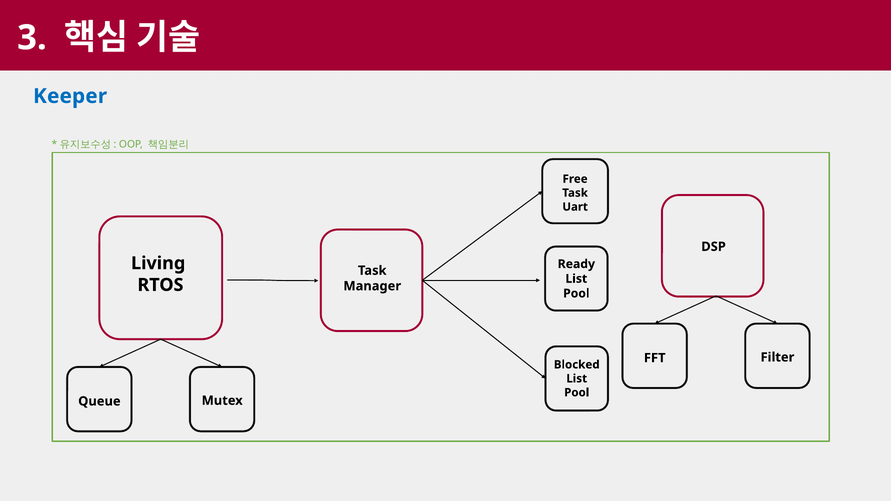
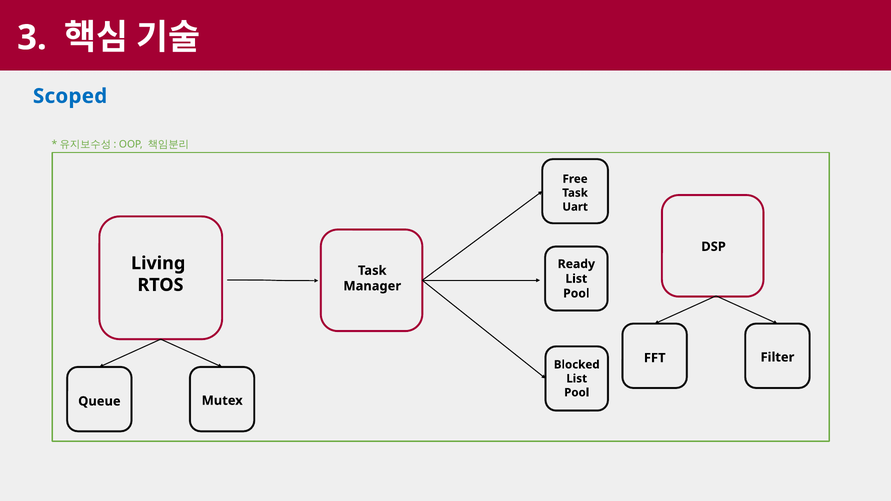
Keeper: Keeper -> Scoped (70, 96)
